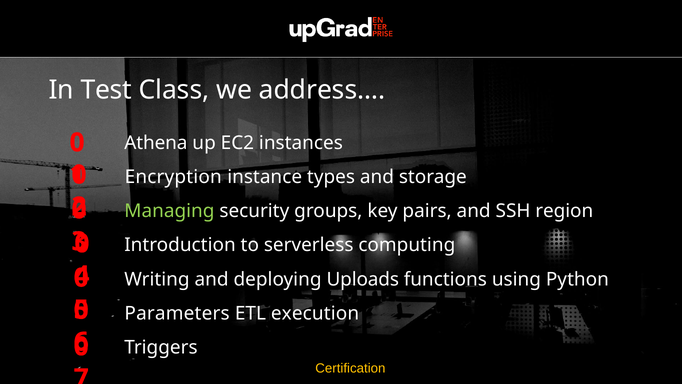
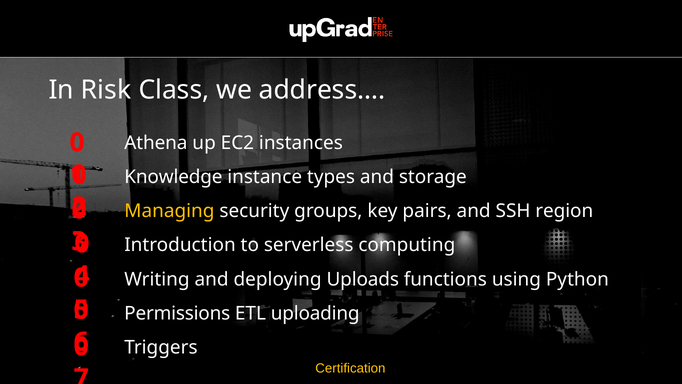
Test: Test -> Risk (106, 90)
Encryption: Encryption -> Knowledge (173, 177)
Managing colour: light green -> yellow (169, 211)
Parameters: Parameters -> Permissions (177, 313)
execution: execution -> uploading (315, 313)
